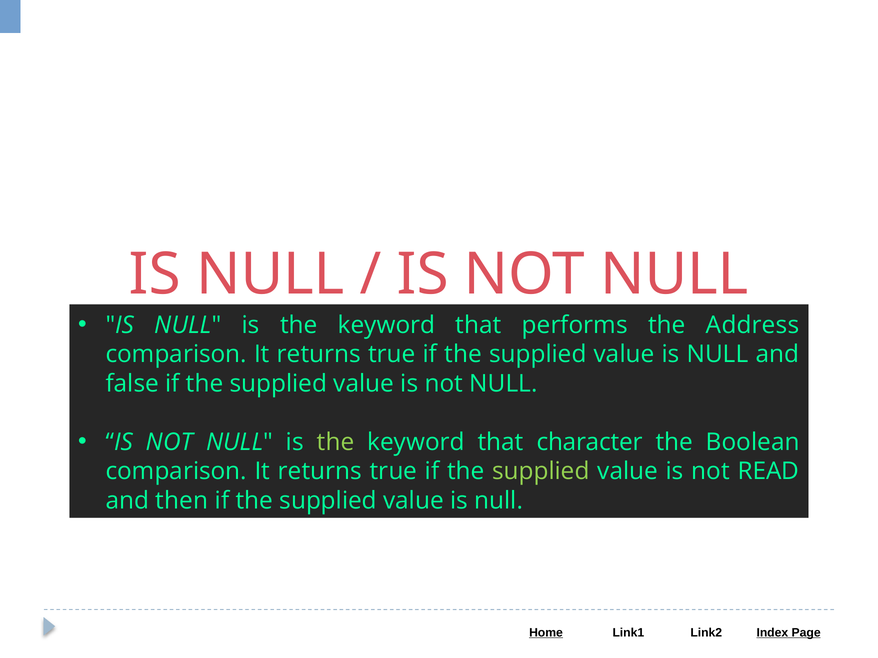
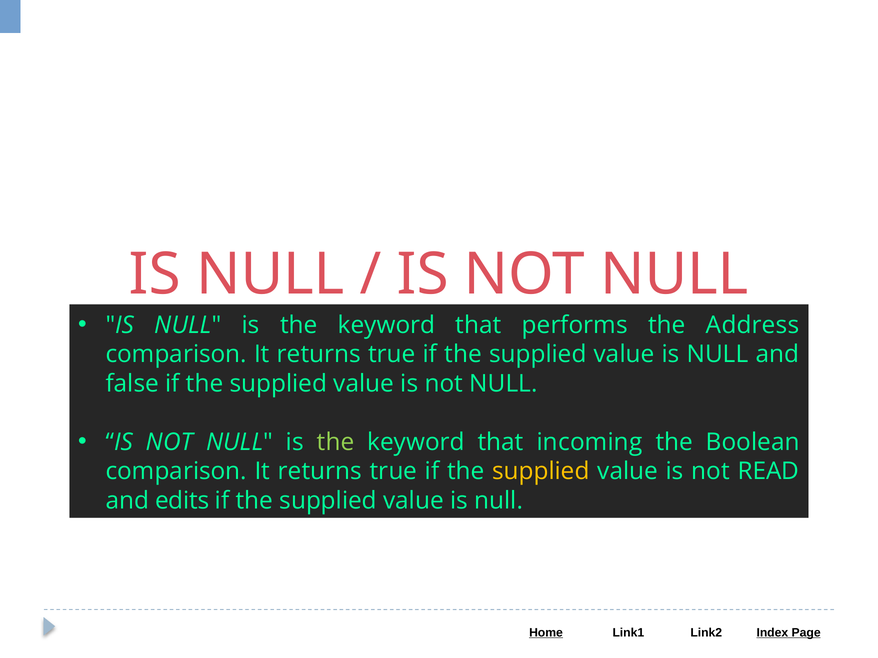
character: character -> incoming (589, 442)
supplied colour: light green -> yellow (541, 472)
then: then -> edits (182, 501)
